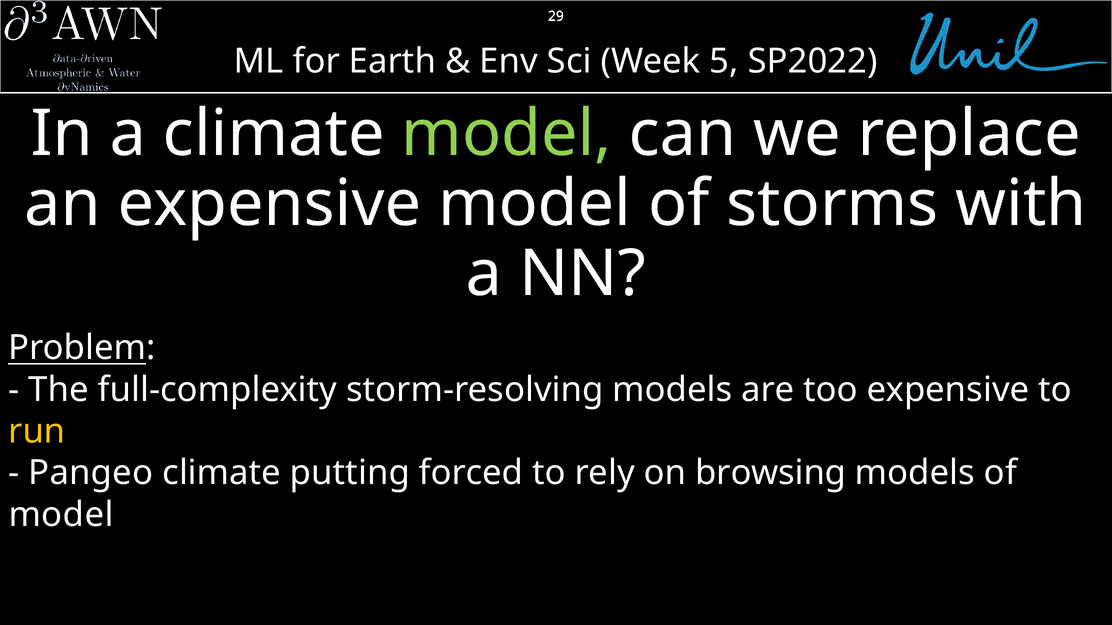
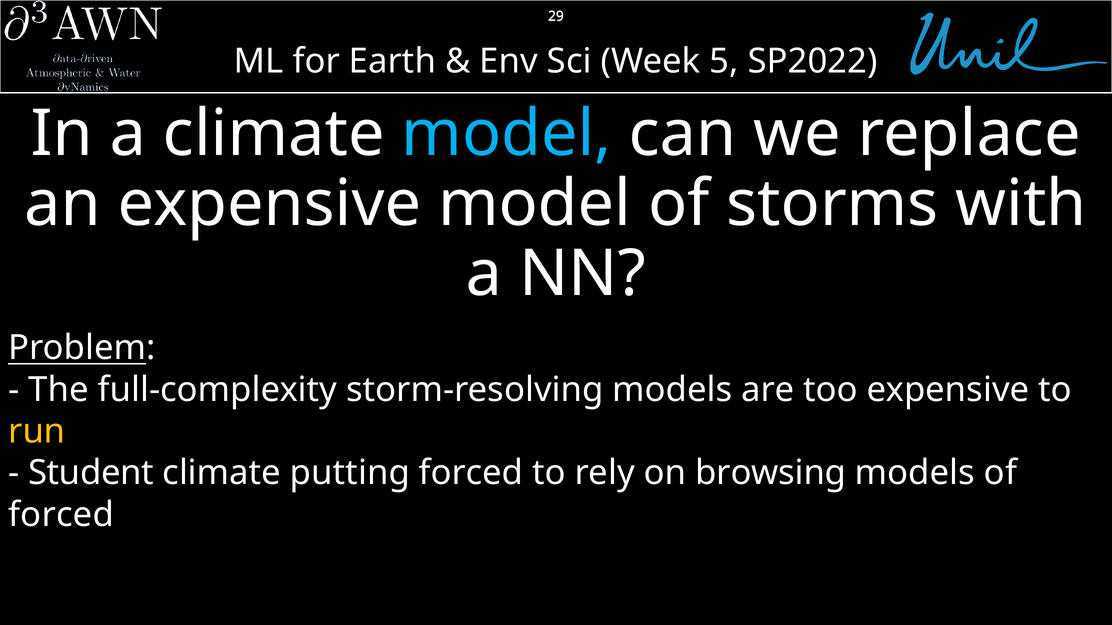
model colour: light green -> light blue (507, 134)
Pangeo: Pangeo -> Student (91, 473)
model: model -> forced (61, 515)
